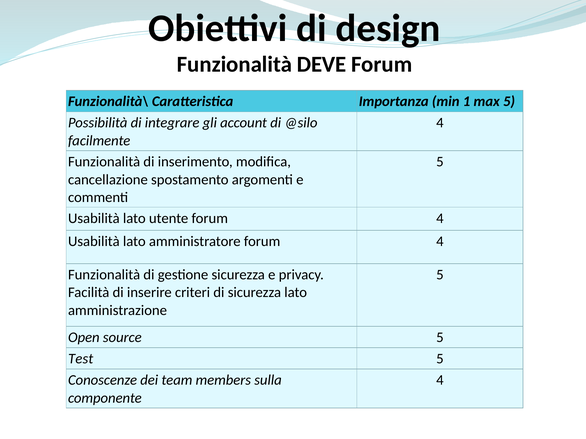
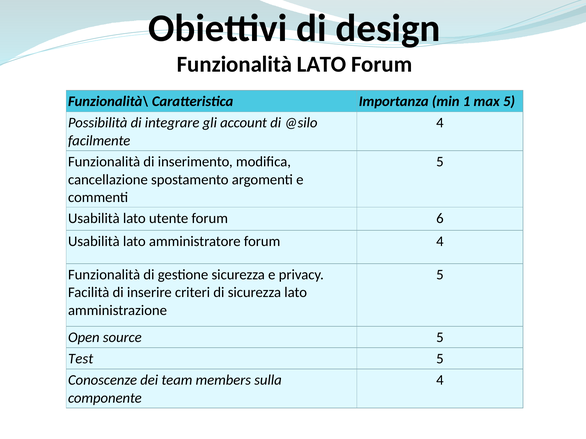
Funzionalità DEVE: DEVE -> LATO (322, 64)
utente forum 4: 4 -> 6 (440, 218)
